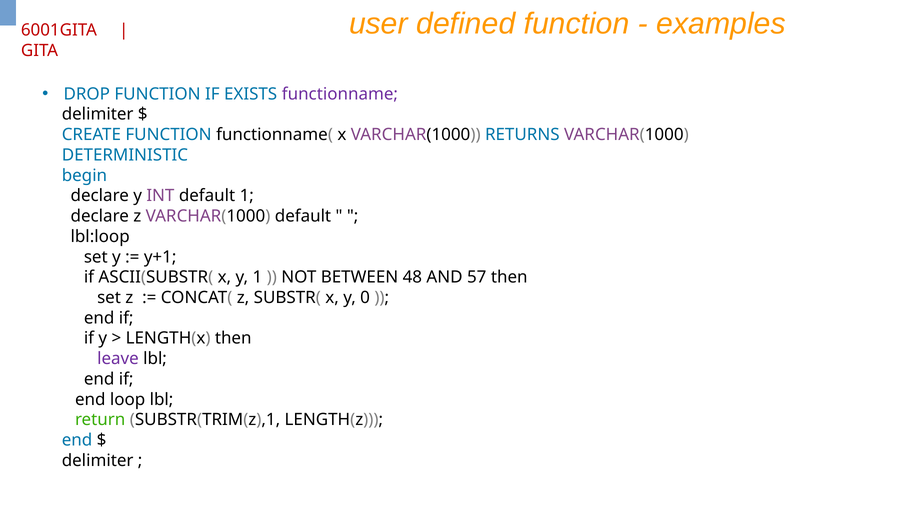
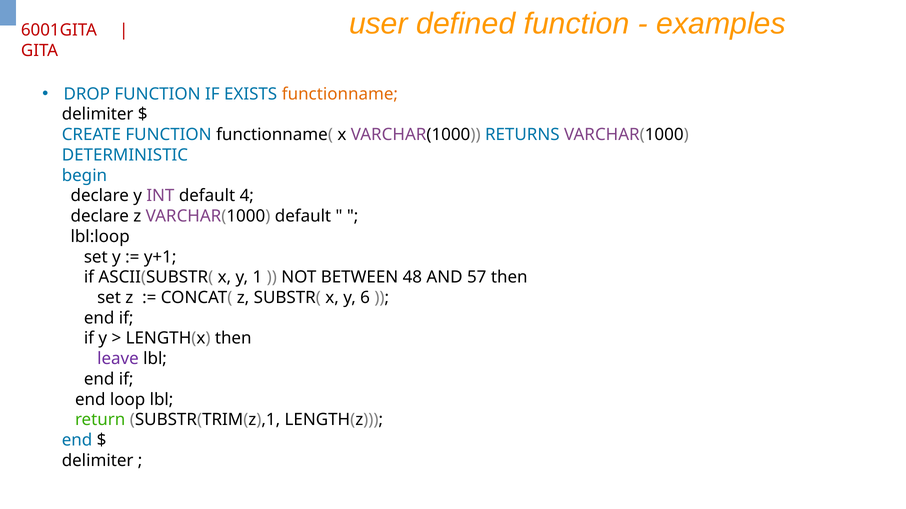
functionname colour: purple -> orange (340, 94)
default 1: 1 -> 4 (247, 196)
0: 0 -> 6 (365, 298)
